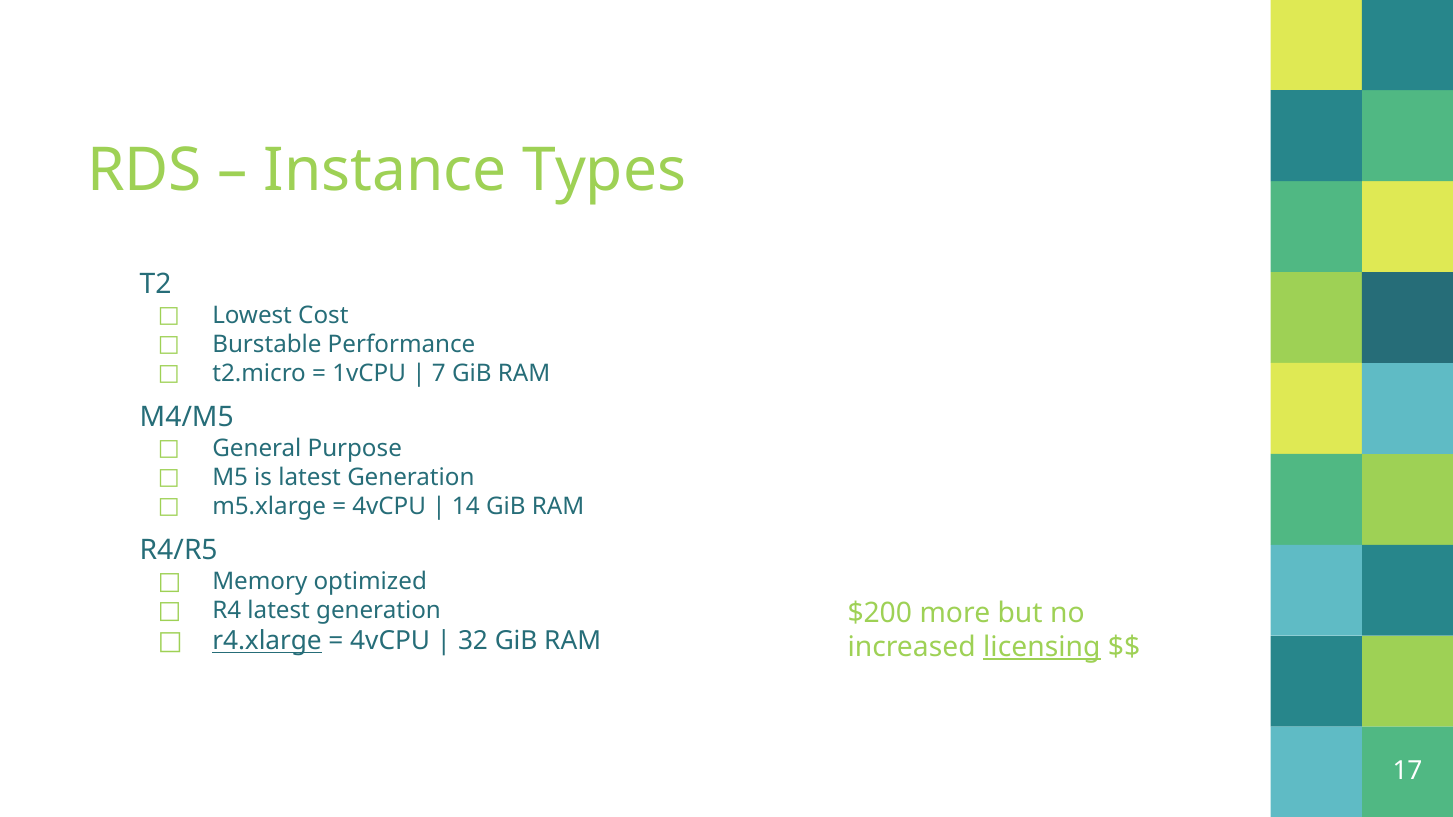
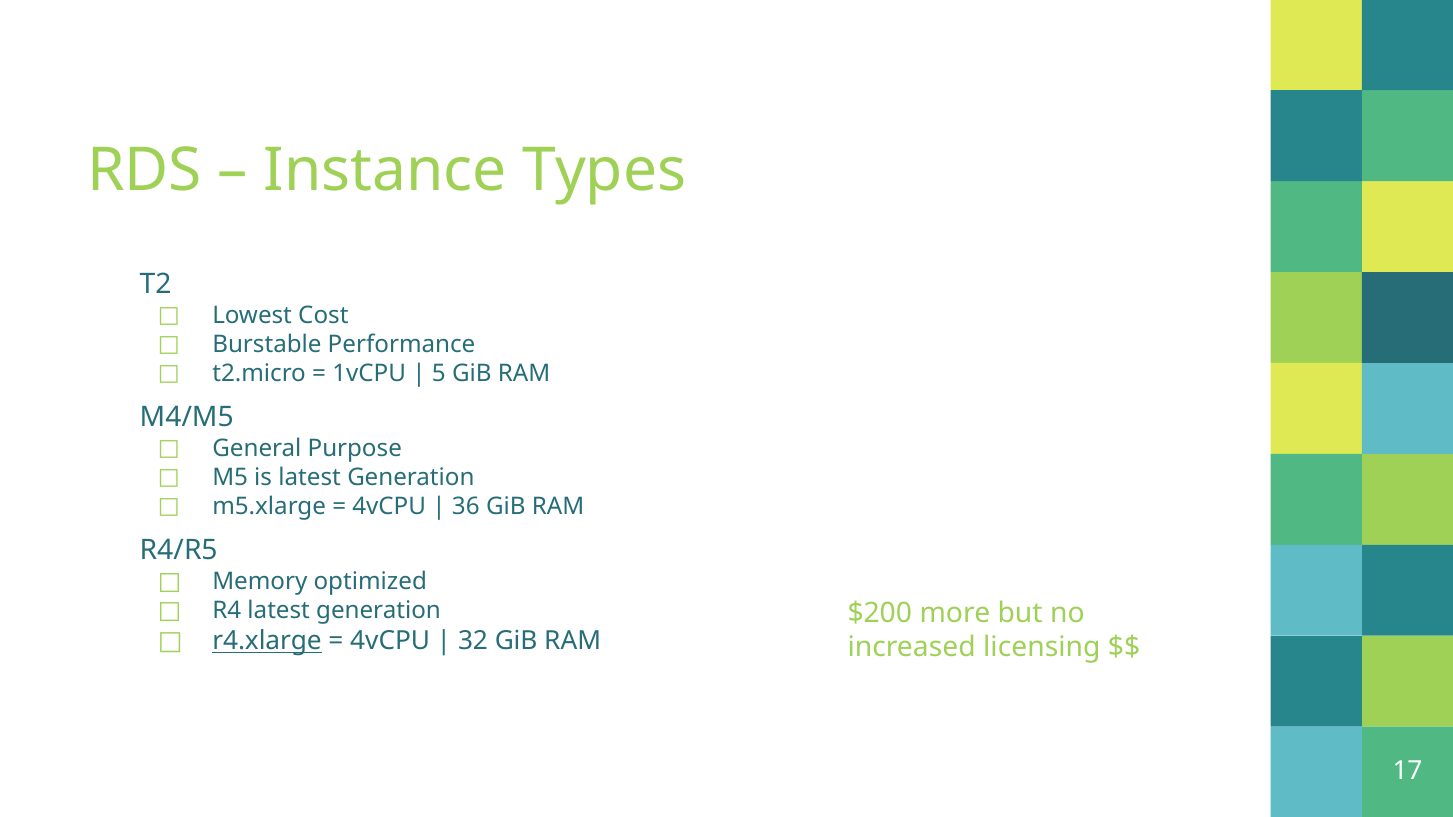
7: 7 -> 5 (439, 373)
14: 14 -> 36 (466, 507)
licensing underline: present -> none (1042, 647)
